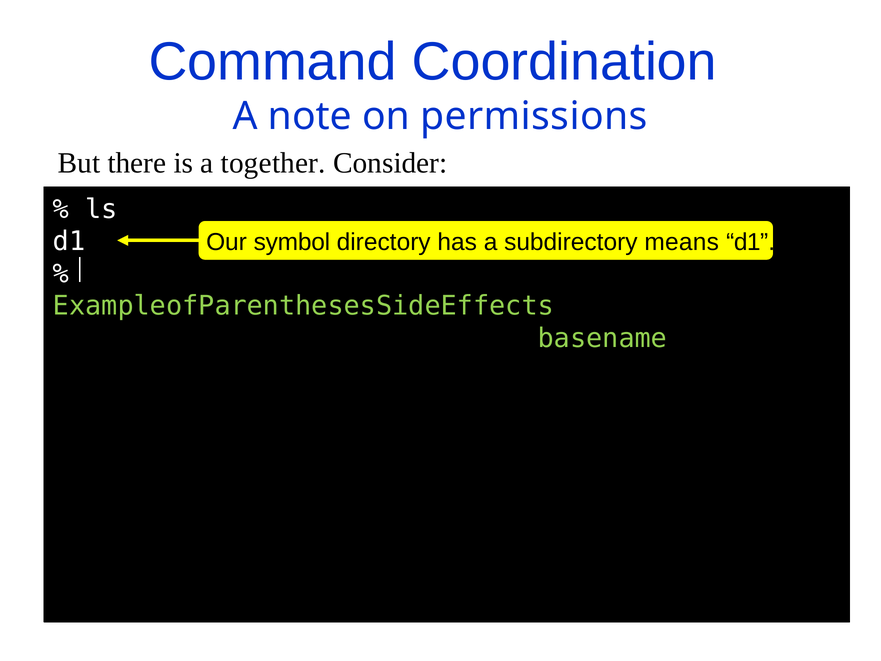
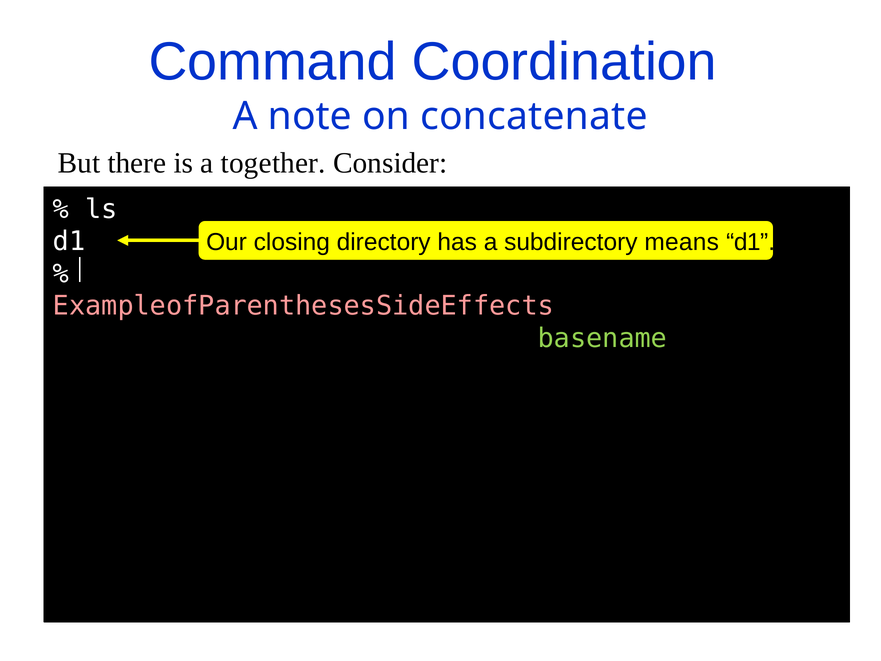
permissions: permissions -> concatenate (534, 117)
symbol: symbol -> closing (292, 242)
ExampleofParenthesesSideEffects colour: light green -> pink (303, 306)
